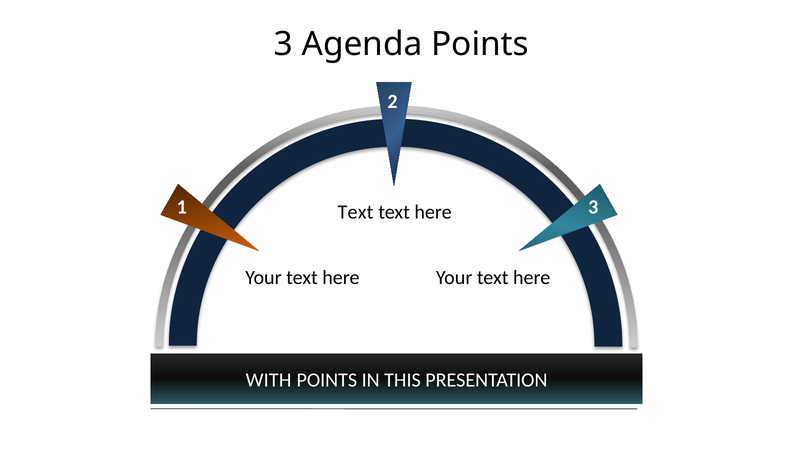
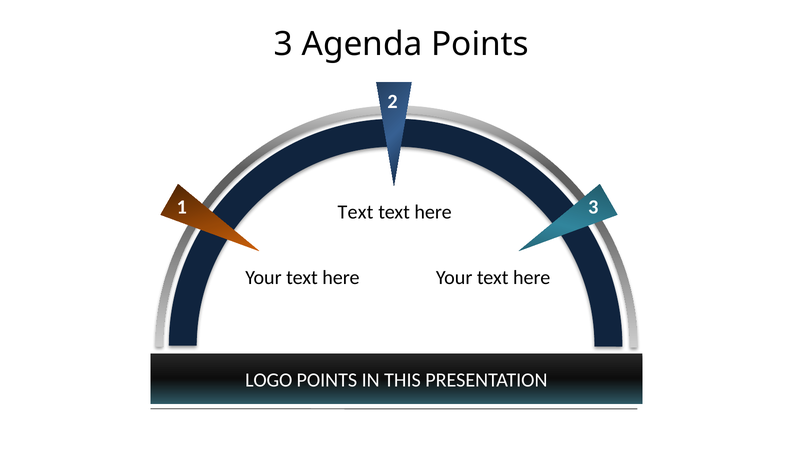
WITH: WITH -> LOGO (269, 380)
